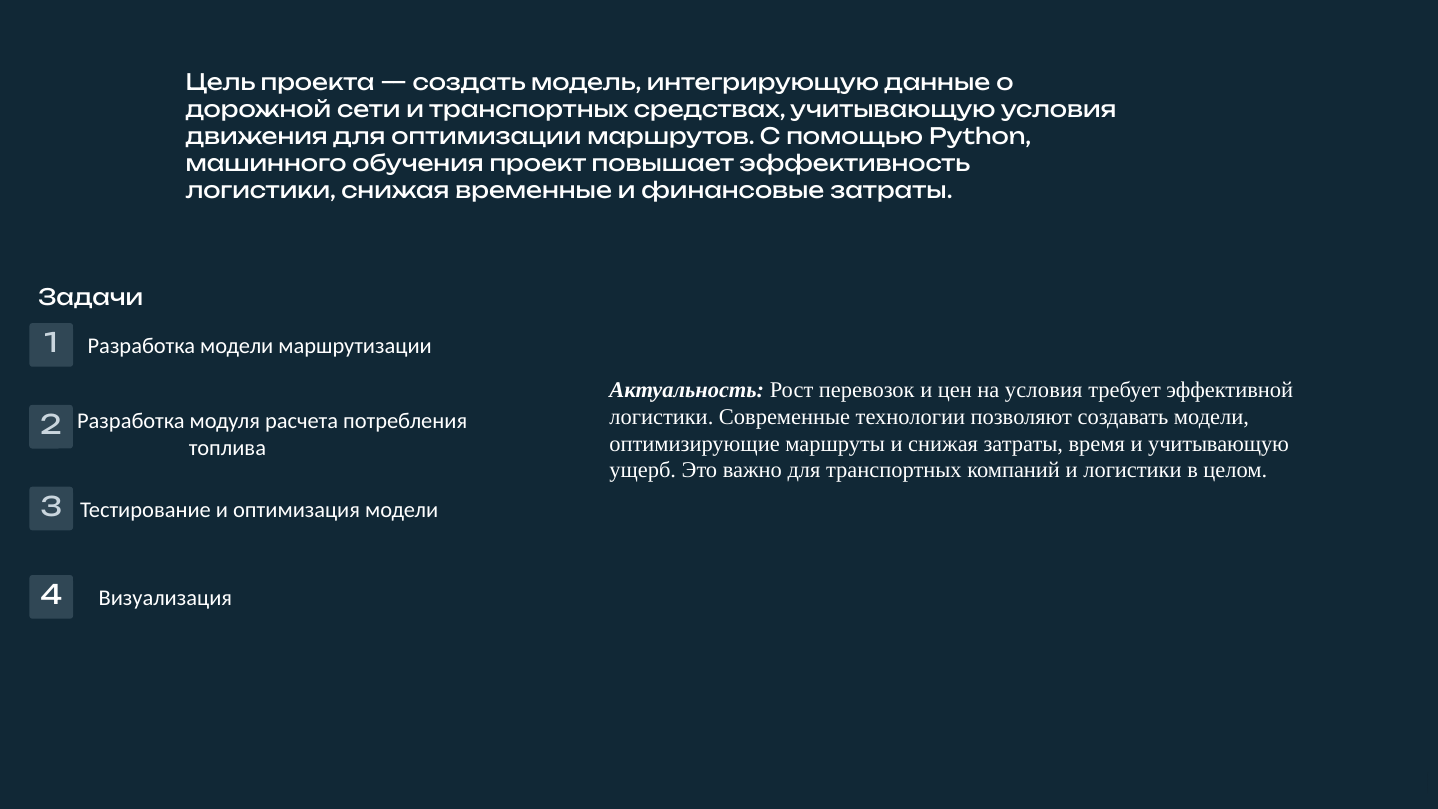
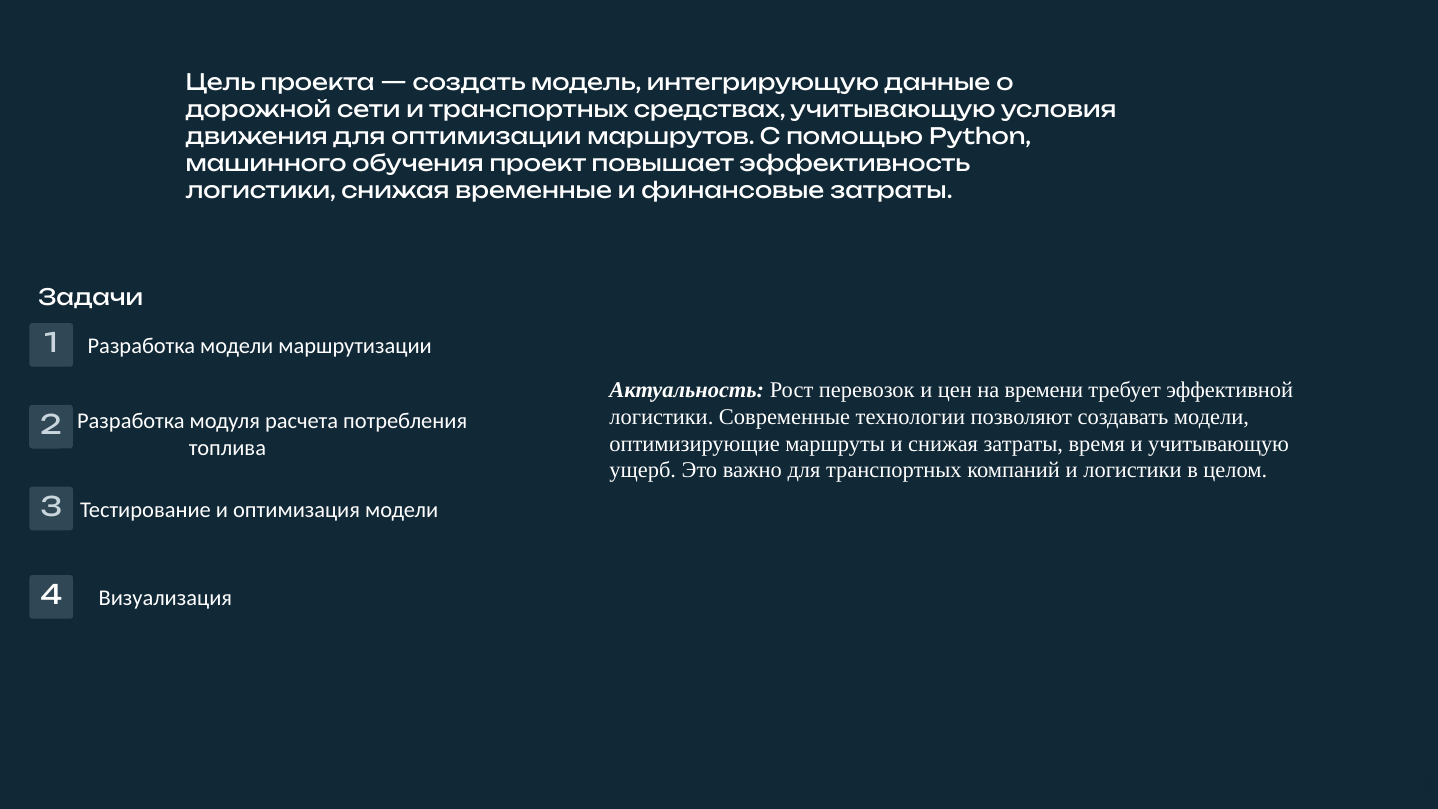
на условия: условия -> времени (1044, 390)
